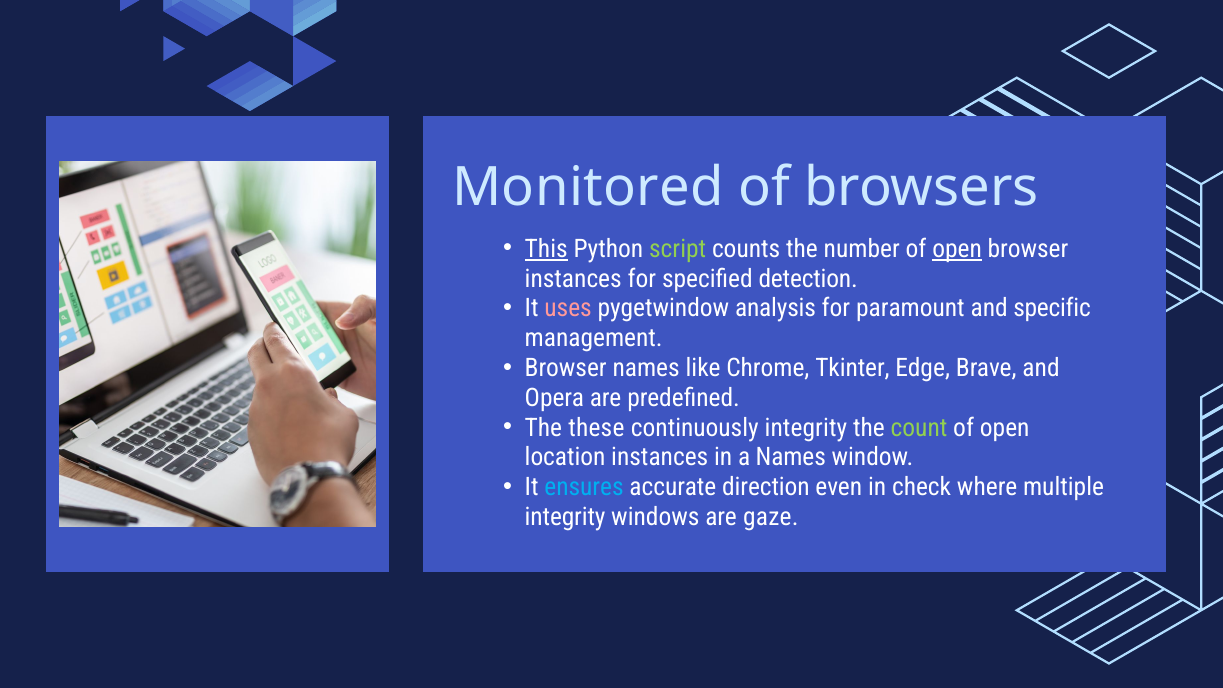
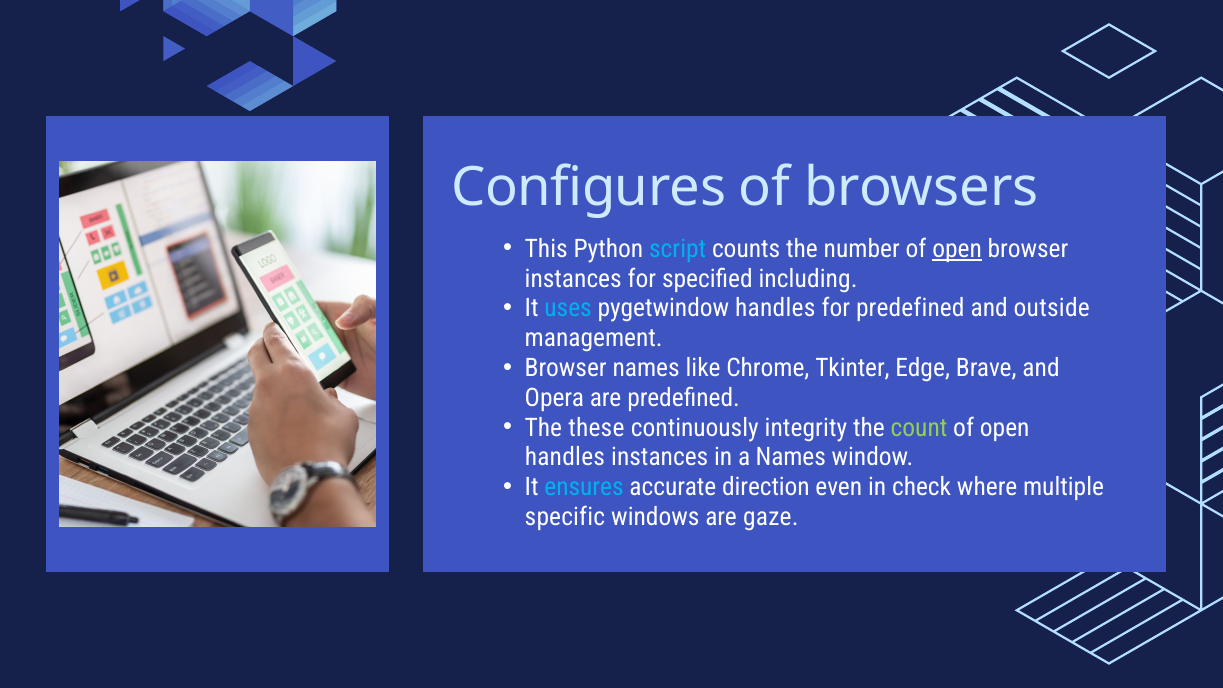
Monitored: Monitored -> Configures (589, 187)
This underline: present -> none (546, 249)
script colour: light green -> light blue (678, 249)
detection: detection -> including (808, 279)
uses colour: pink -> light blue (568, 308)
pygetwindow analysis: analysis -> handles (775, 308)
for paramount: paramount -> predefined (910, 308)
specific: specific -> outside (1052, 308)
location: location -> handles (565, 457)
integrity: integrity -> specific (565, 517)
